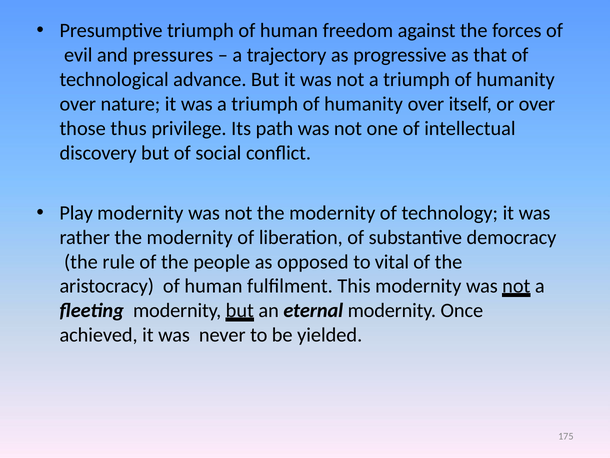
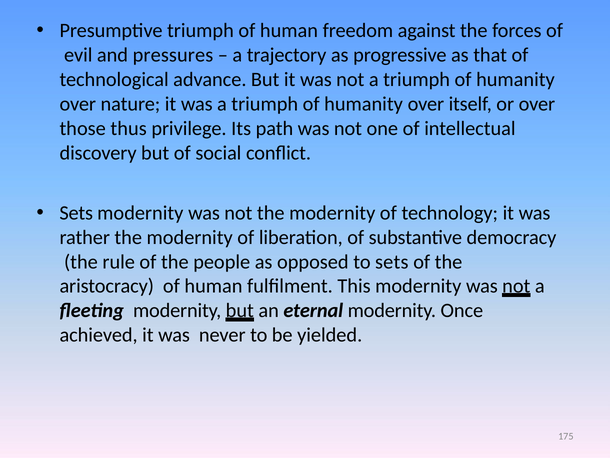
Play: Play -> Sets (76, 213)
to vital: vital -> sets (392, 262)
